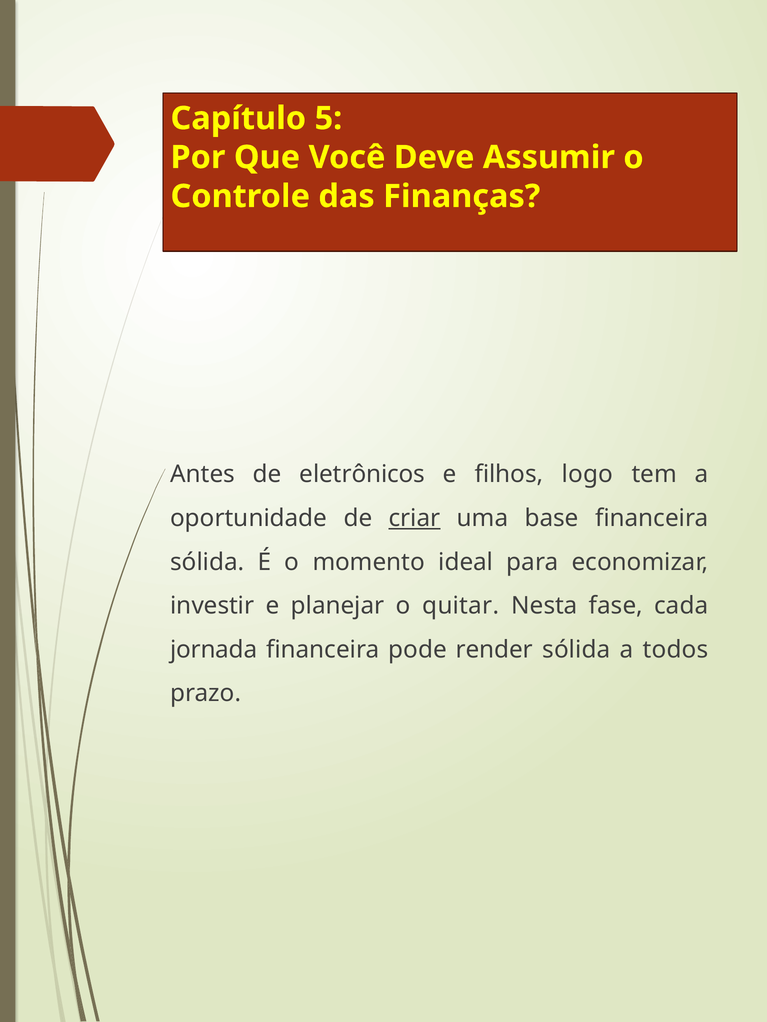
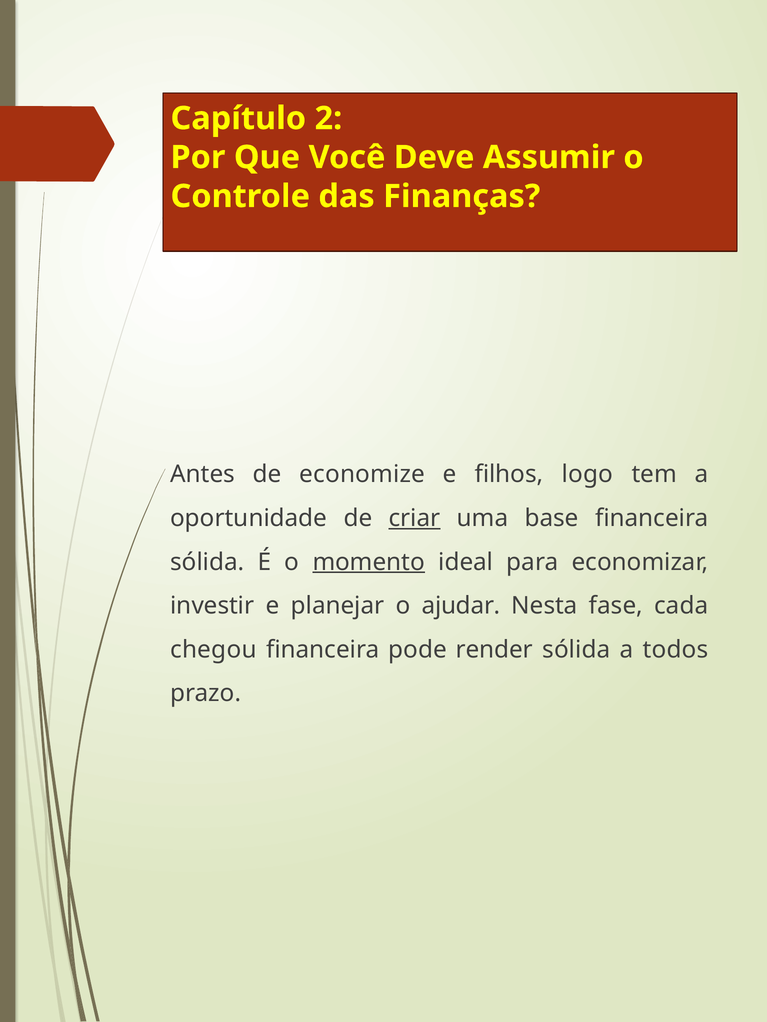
5: 5 -> 2 (328, 118)
eletrônicos: eletrônicos -> economize (362, 475)
momento underline: none -> present (369, 562)
quitar: quitar -> ajudar (461, 606)
jornada: jornada -> chegou (213, 650)
